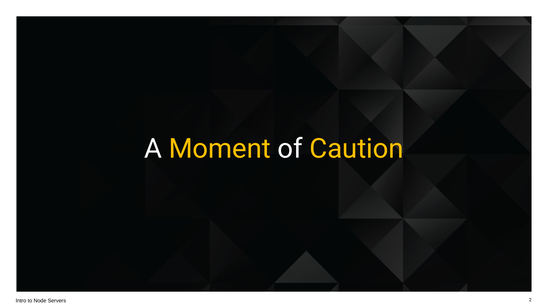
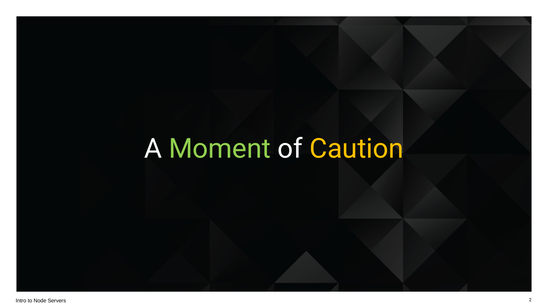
Moment colour: yellow -> light green (220, 149)
